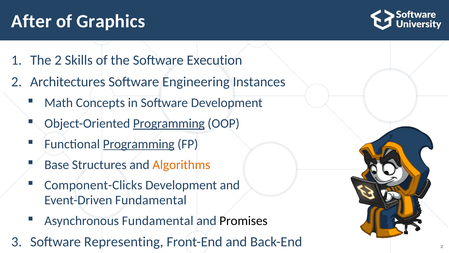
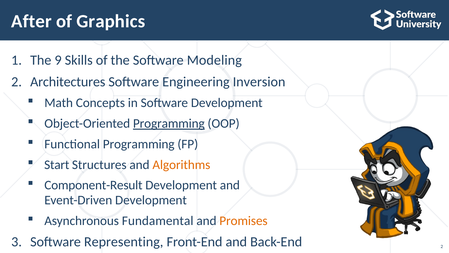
The 2: 2 -> 9 (58, 60)
Execution: Execution -> Modeling (214, 60)
Instances: Instances -> Inversion (259, 82)
Programming underline: present -> none (139, 144)
Base: Base -> Start (57, 164)
Component-Clicks: Component-Clicks -> Component-Result (93, 185)
Event-Driven Fundamental: Fundamental -> Development (151, 200)
Promises colour: black -> orange (243, 220)
